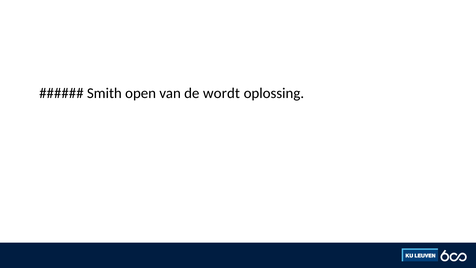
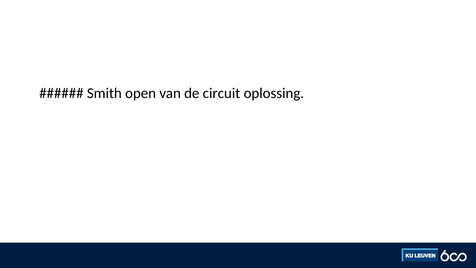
wordt: wordt -> circuit (221, 93)
